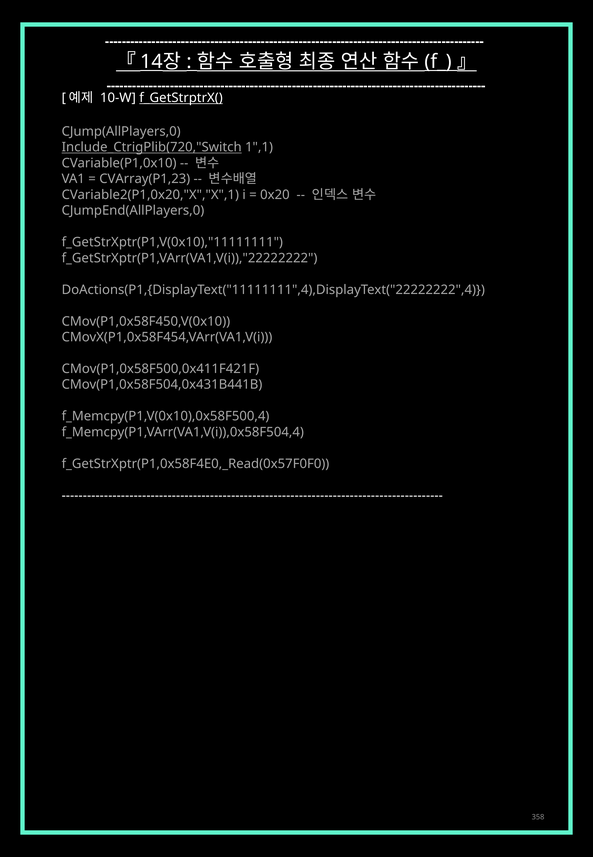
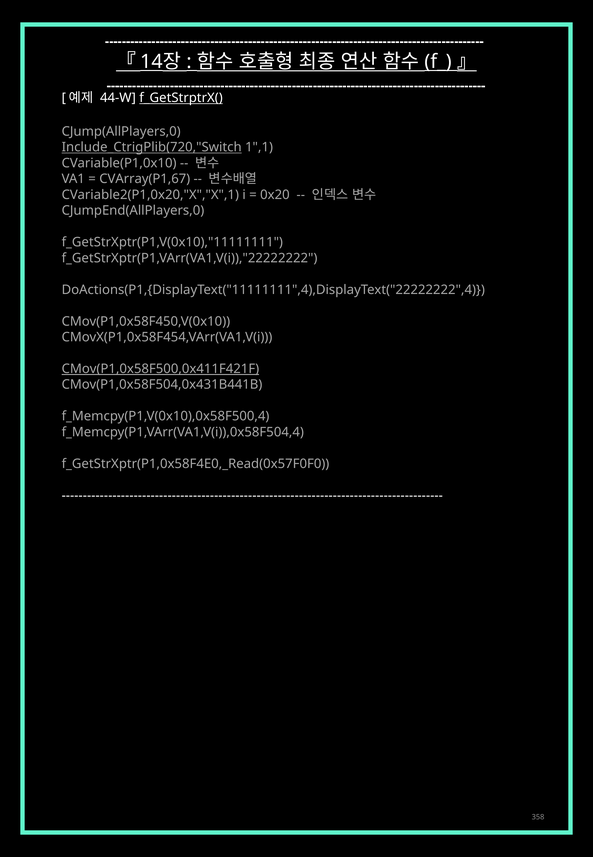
10-W: 10-W -> 44-W (118, 98)
CVArray(P1,23: CVArray(P1,23 -> CVArray(P1,67 (145, 179)
CMov(P1,0x58F500,0x411F421F underline: none -> present (160, 369)
